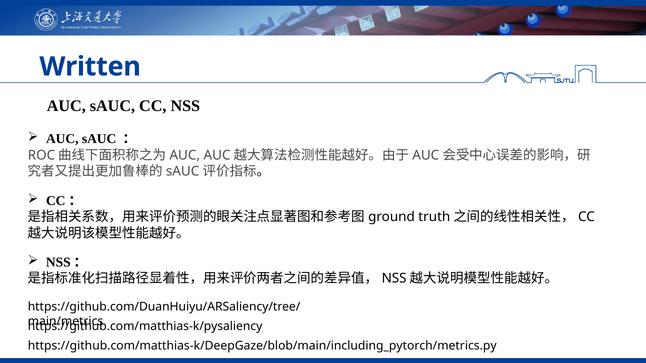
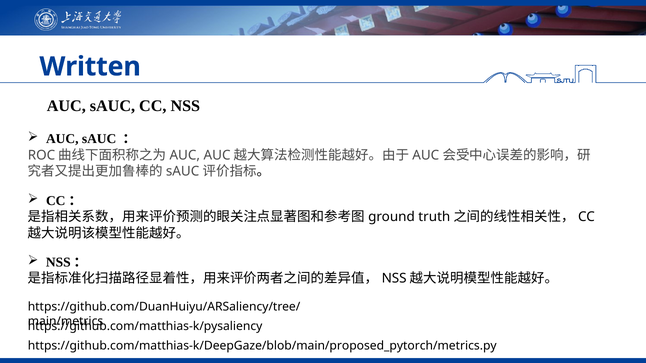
https://github.com/matthias-k/DeepGaze/blob/main/including_pytorch/metrics.py: https://github.com/matthias-k/DeepGaze/blob/main/including_pytorch/metrics.py -> https://github.com/matthias-k/DeepGaze/blob/main/proposed_pytorch/metrics.py (262, 346)
